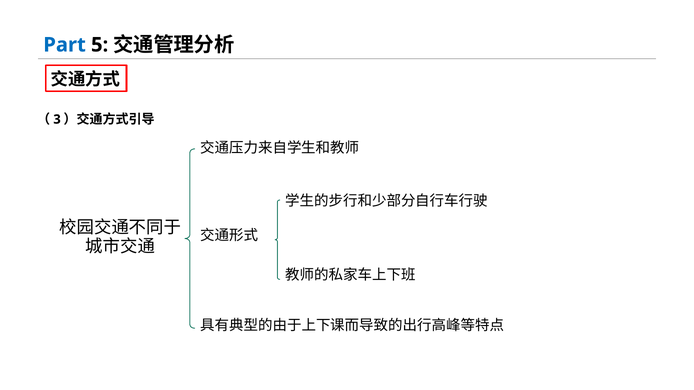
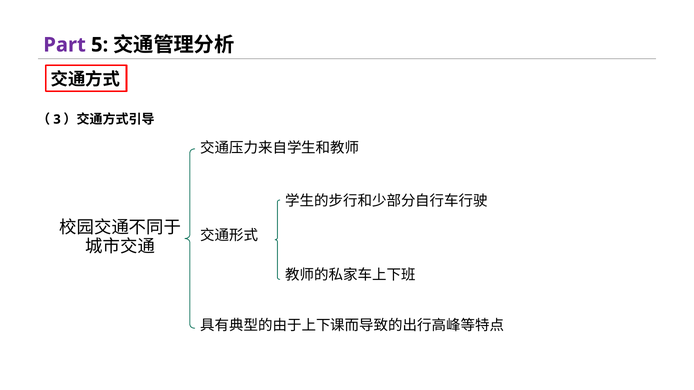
Part colour: blue -> purple (65, 45)
